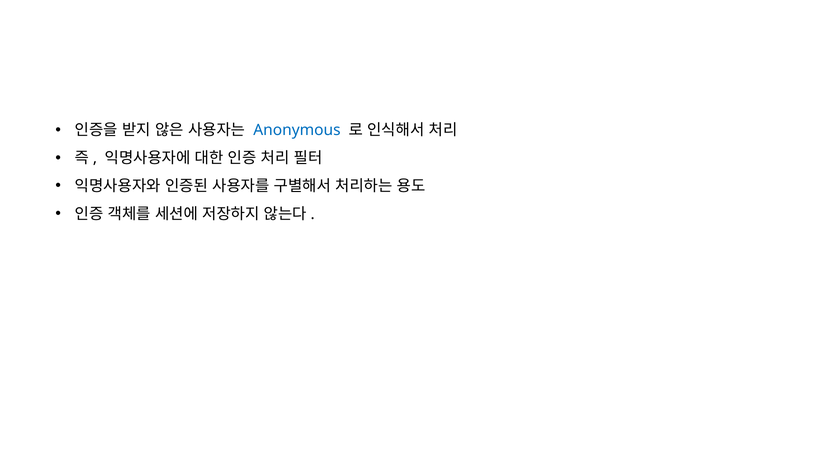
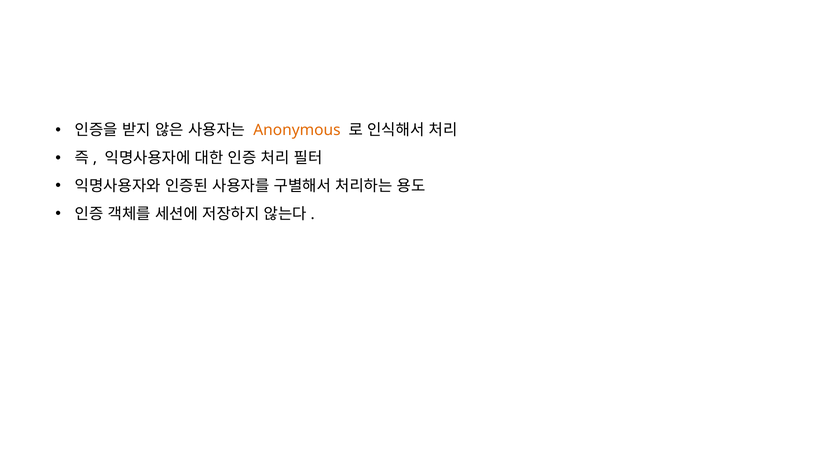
Anonymous colour: blue -> orange (297, 130)
